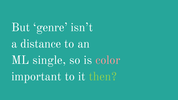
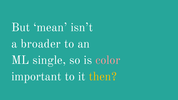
genre: genre -> mean (50, 27)
distance: distance -> broader (41, 44)
then colour: light green -> yellow (103, 77)
